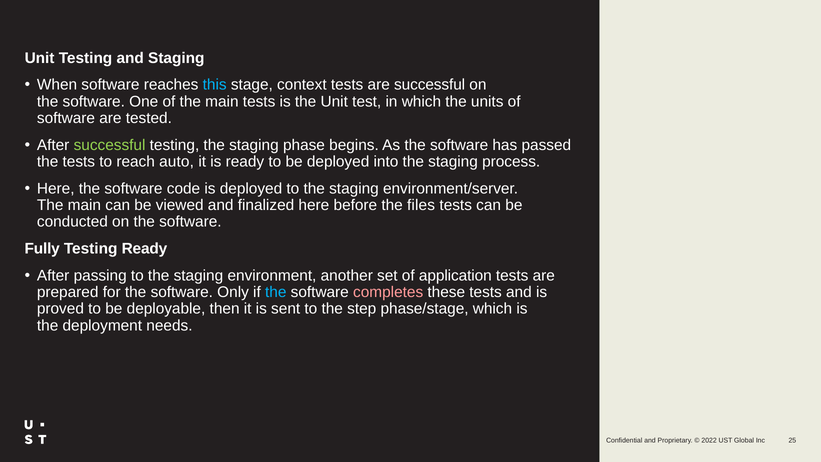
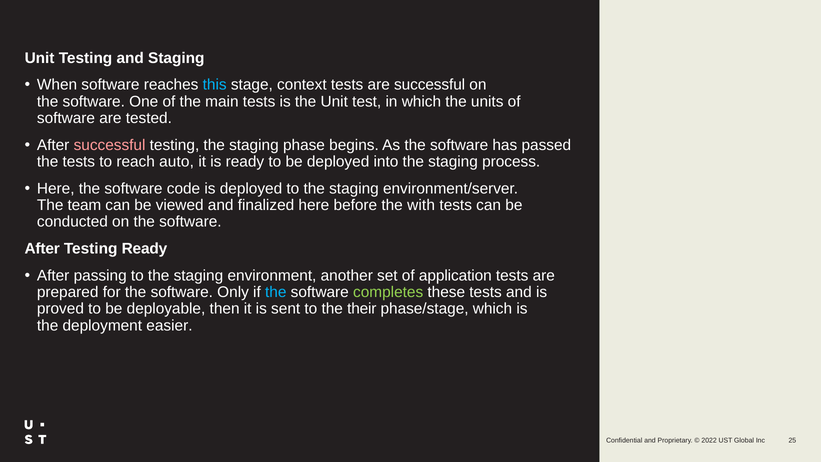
successful colour: light green -> pink (110, 145)
main: main -> team (84, 205)
files: files -> with (421, 205)
Fully: Fully -> After (42, 249)
completes colour: pink -> light green (388, 292)
step: step -> their (362, 309)
needs: needs -> easier (169, 325)
